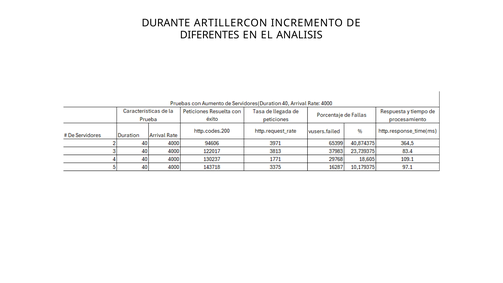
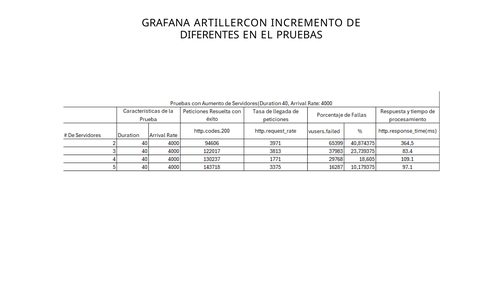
DURANTE: DURANTE -> GRAFANA (166, 23)
ANALISIS: ANALISIS -> PRUEBAS (299, 35)
